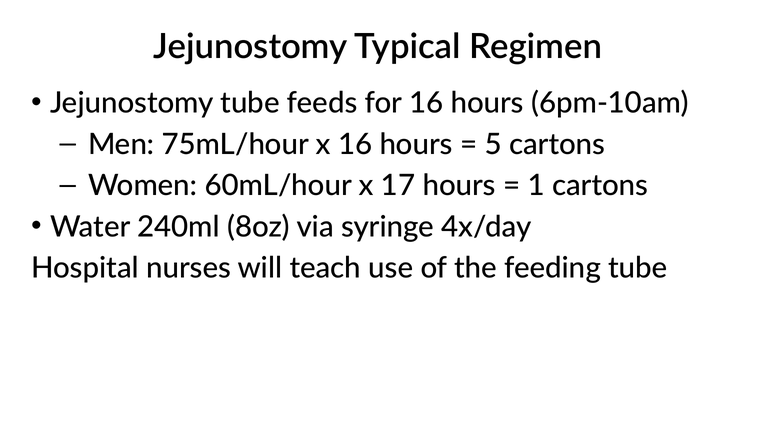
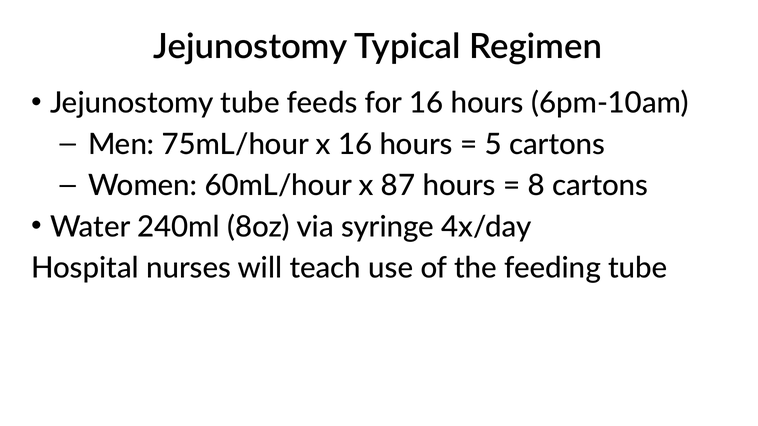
17: 17 -> 87 (398, 186)
1: 1 -> 8 (536, 186)
